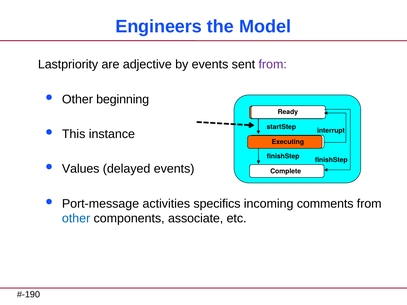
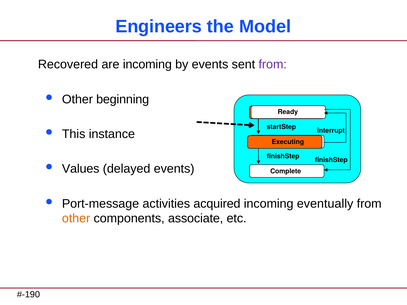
Lastpriority: Lastpriority -> Recovered (68, 65)
are adjective: adjective -> incoming (147, 65)
specifics: specifics -> acquired (217, 204)
comments: comments -> eventually (325, 204)
other colour: blue -> orange (76, 219)
